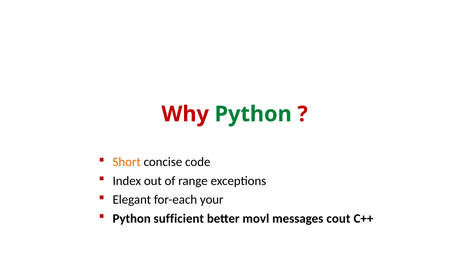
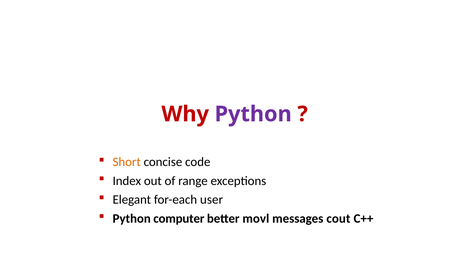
Python colour: green -> purple (253, 114)
your: your -> user (212, 199)
sufficient: sufficient -> computer (179, 218)
